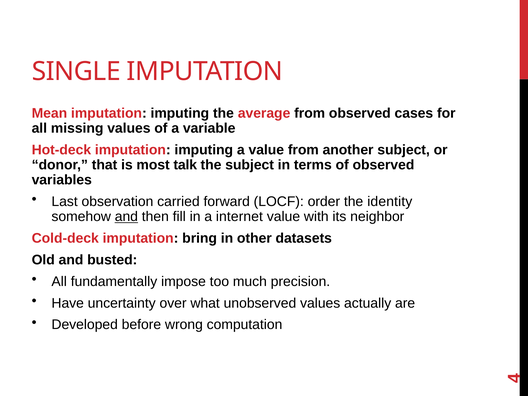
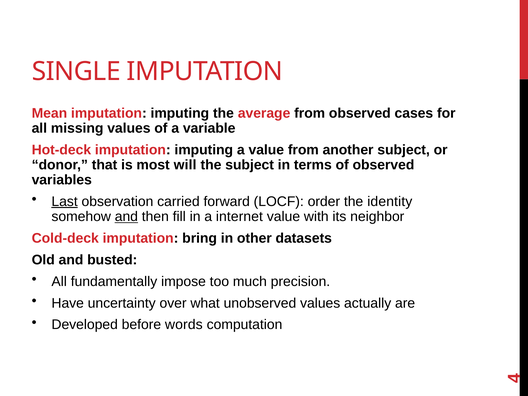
talk: talk -> will (185, 165)
Last underline: none -> present (65, 202)
wrong: wrong -> words (184, 325)
